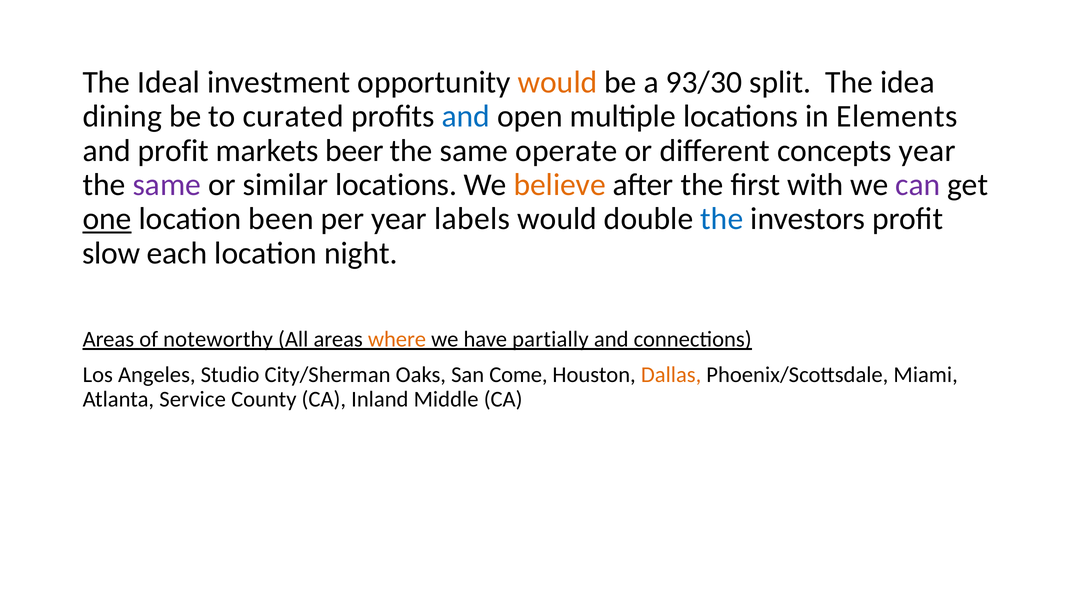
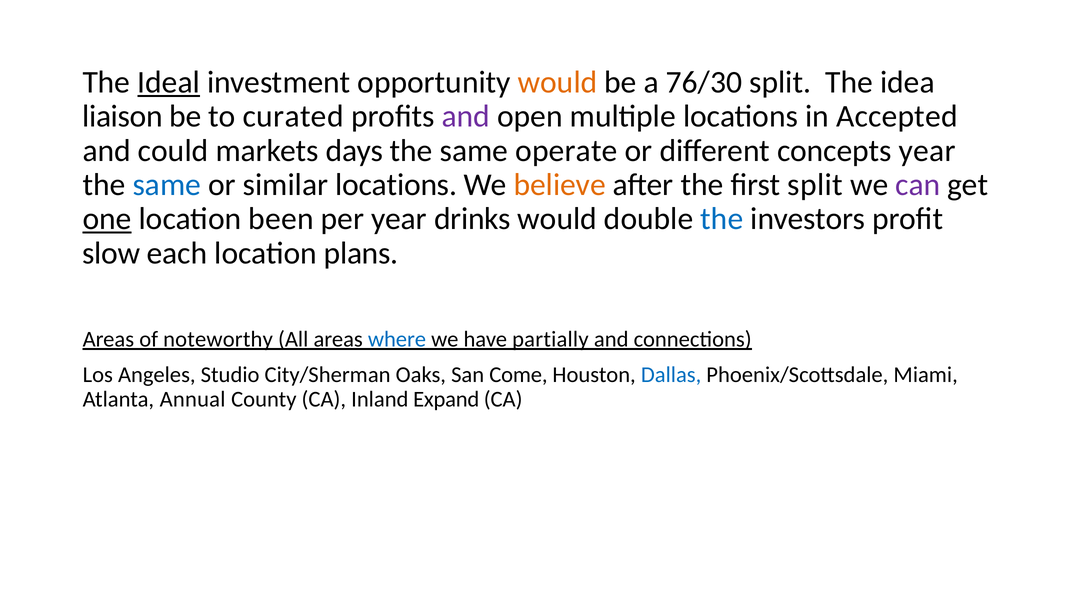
Ideal underline: none -> present (169, 82)
93/30: 93/30 -> 76/30 (704, 82)
dining: dining -> liaison (122, 117)
and colour: blue -> purple (466, 117)
Elements: Elements -> Accepted (897, 117)
and profit: profit -> could (173, 151)
beer: beer -> days (354, 151)
same colour: purple -> blue (167, 185)
first with: with -> split (815, 185)
labels: labels -> drinks (472, 219)
night: night -> plans (361, 253)
where colour: orange -> blue (397, 339)
Dallas colour: orange -> blue (671, 375)
Service: Service -> Annual (193, 399)
Middle: Middle -> Expand (446, 399)
